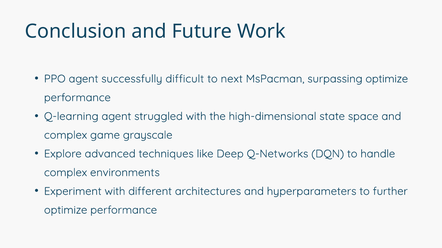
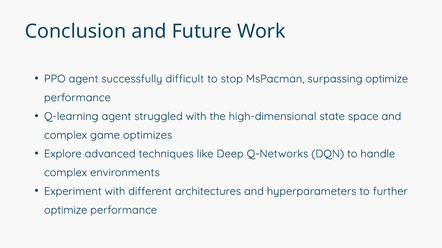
next: next -> stop (232, 79)
grayscale: grayscale -> optimizes (148, 135)
